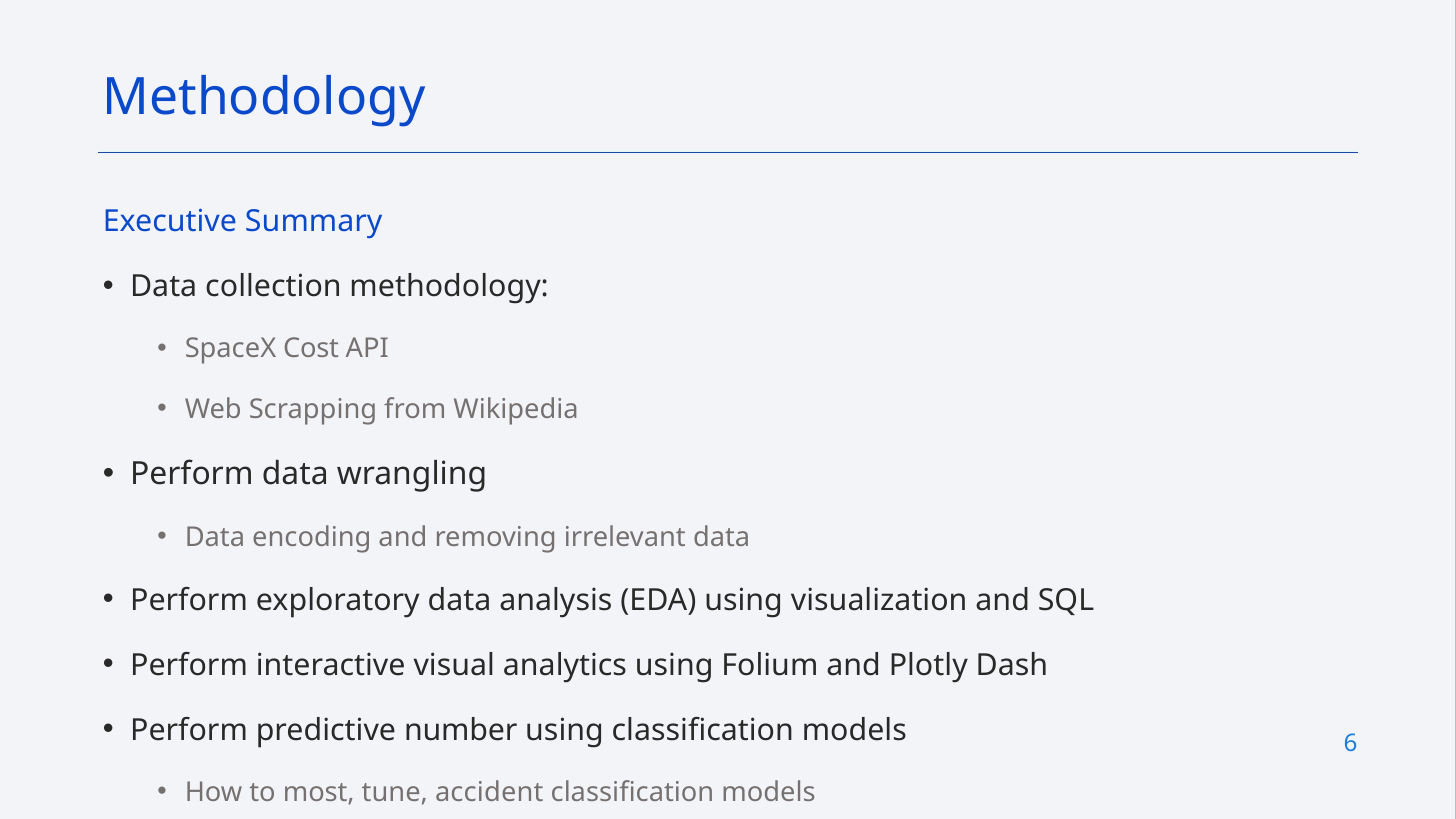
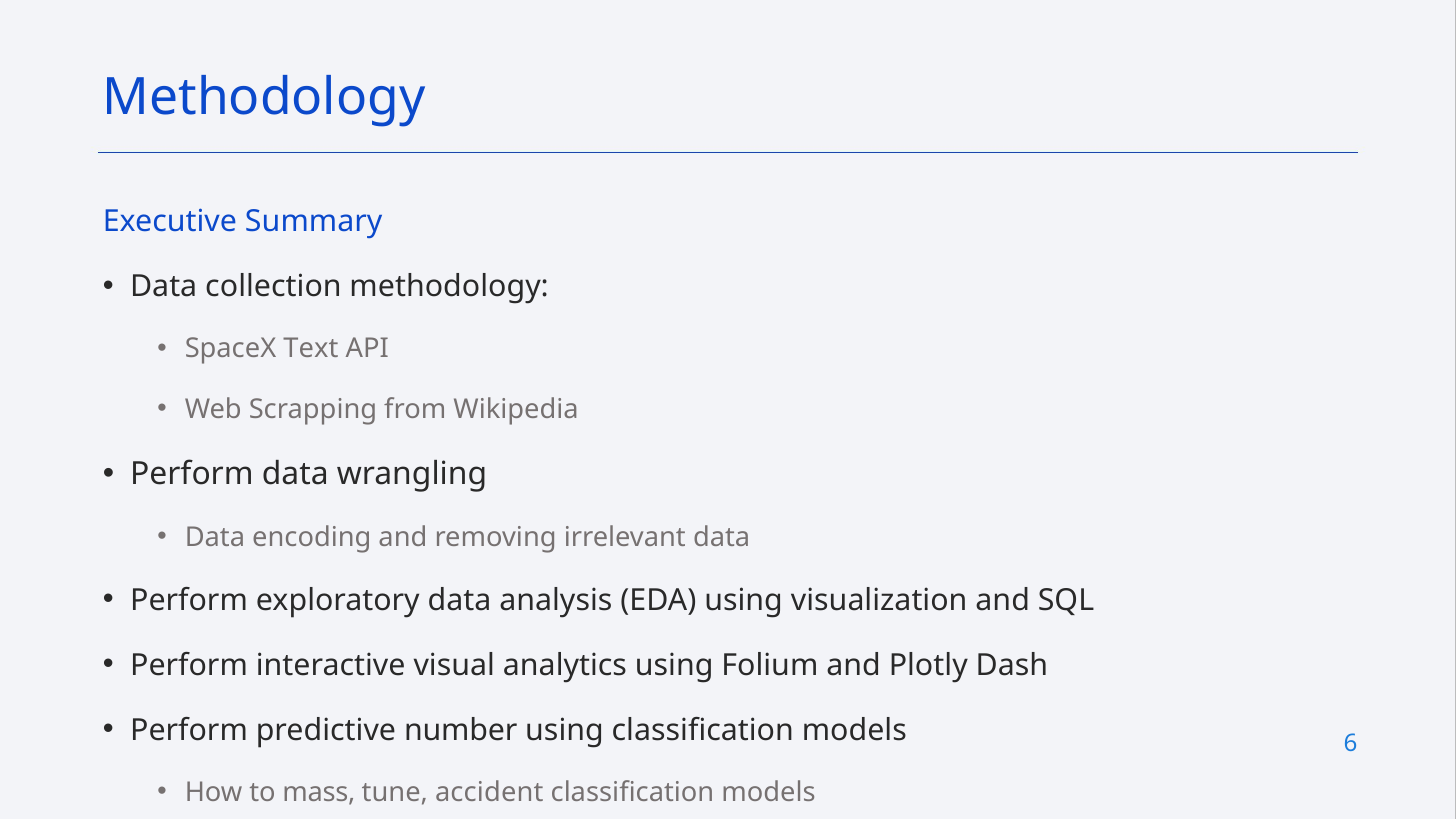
Cost: Cost -> Text (311, 349)
most: most -> mass (319, 792)
